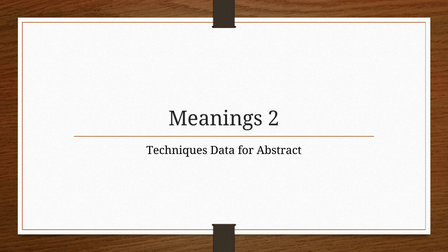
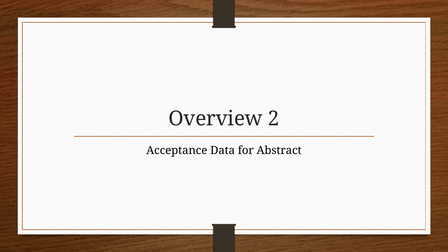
Meanings: Meanings -> Overview (216, 119)
Techniques: Techniques -> Acceptance (177, 151)
